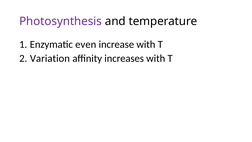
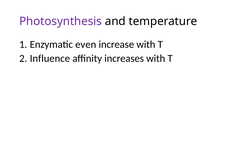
Variation: Variation -> Influence (50, 58)
